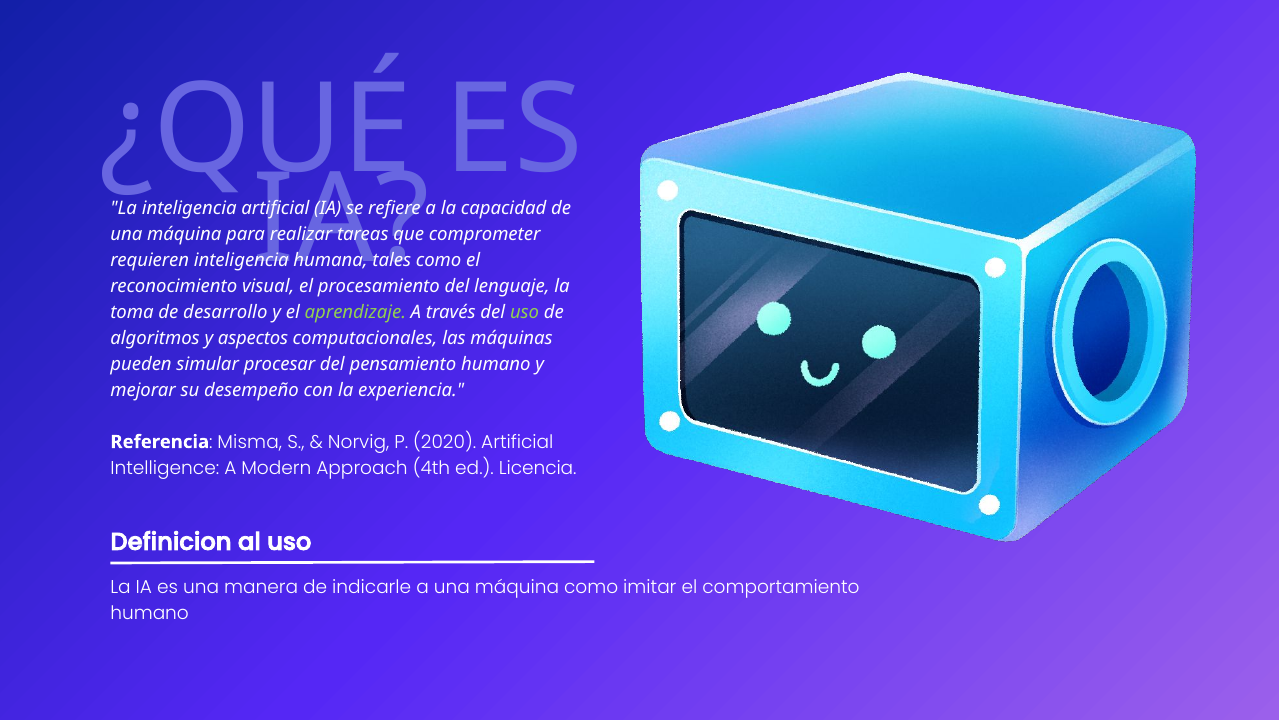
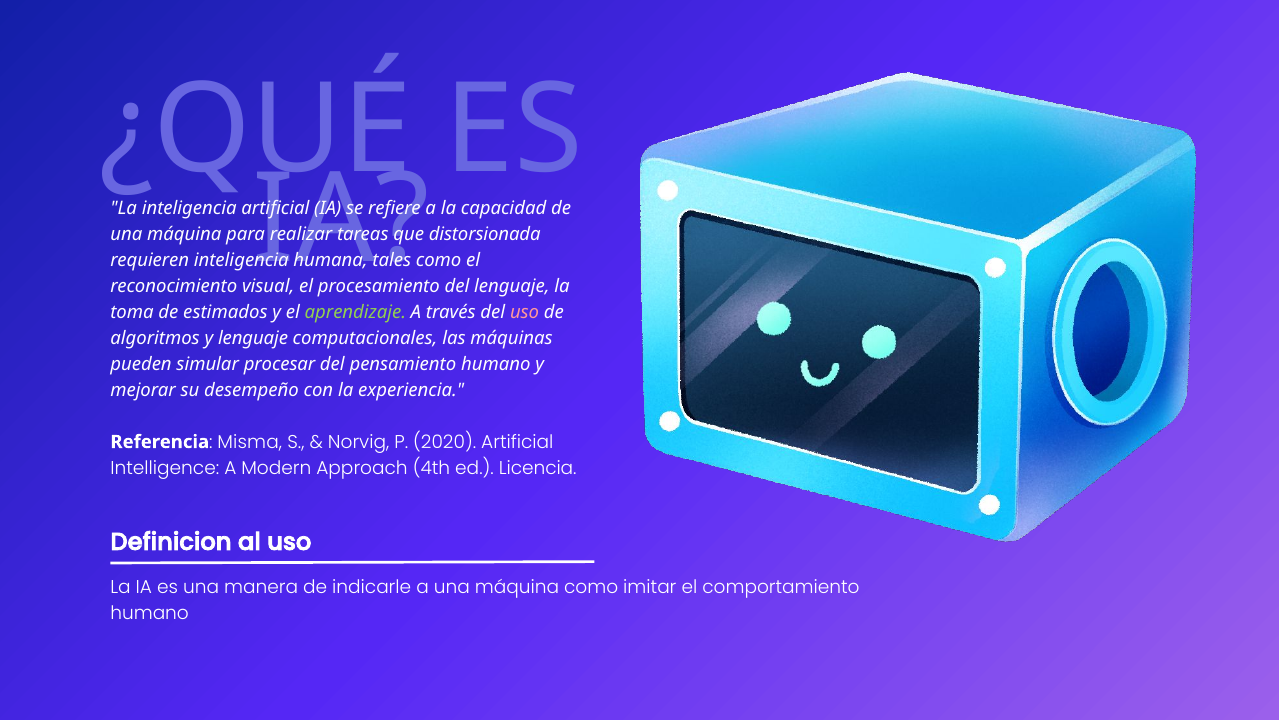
comprometer: comprometer -> distorsionada (485, 234)
desarrollo: desarrollo -> estimados (225, 312)
uso colour: light green -> pink (525, 312)
y aspectos: aspectos -> lenguaje (253, 338)
